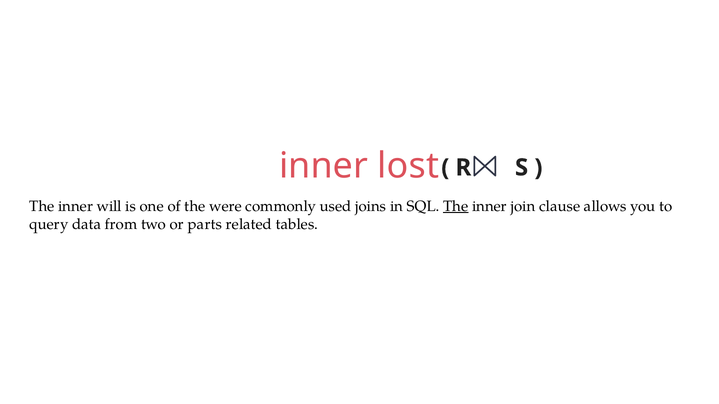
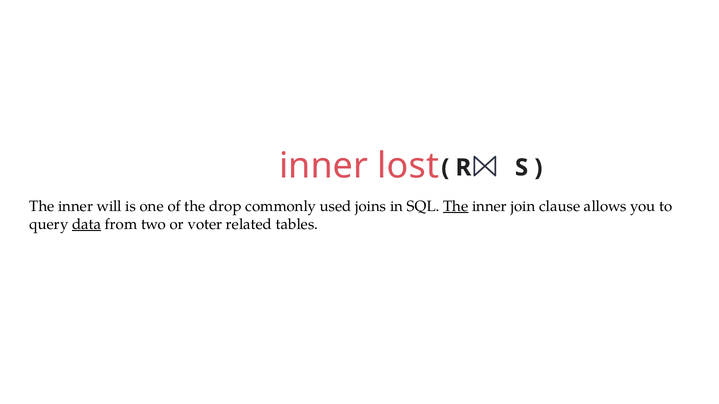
were: were -> drop (225, 206)
data underline: none -> present (87, 224)
parts: parts -> voter (205, 224)
